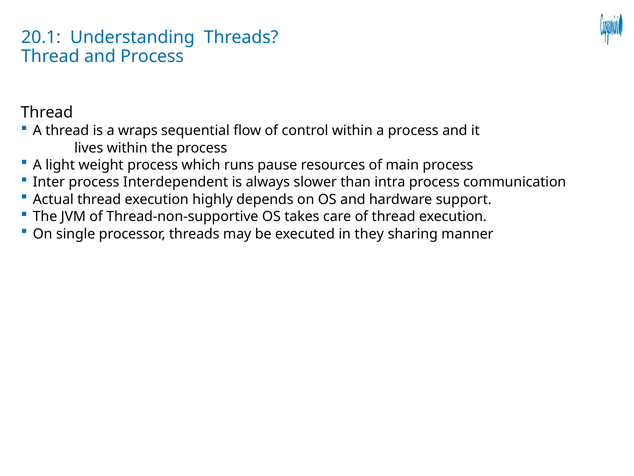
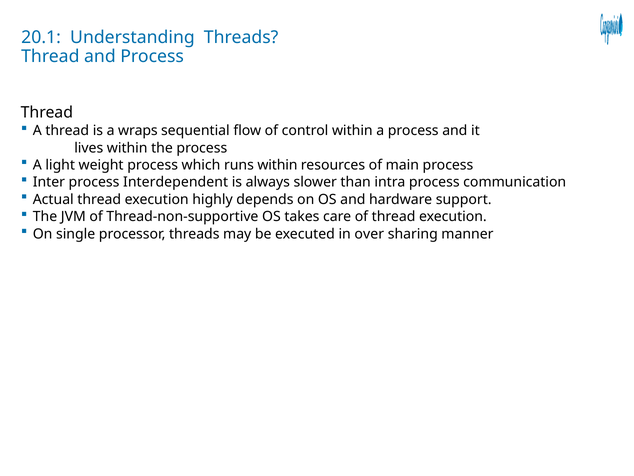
runs pause: pause -> within (277, 165)
they: they -> over (369, 234)
